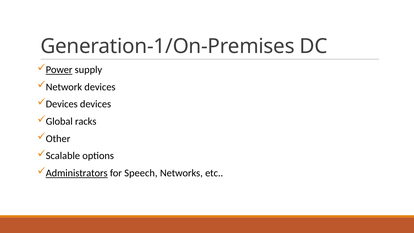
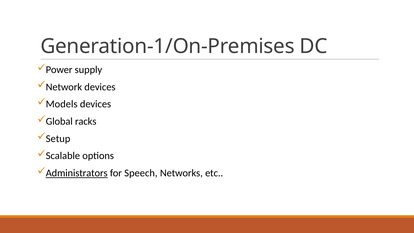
Power underline: present -> none (59, 70)
Devices: Devices -> Models (62, 104)
Other: Other -> Setup (58, 139)
